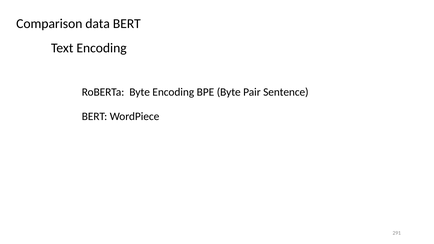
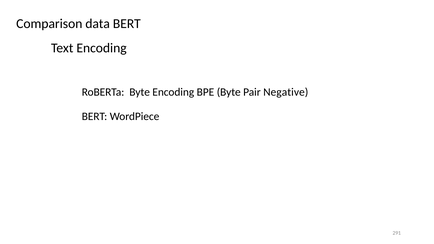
Sentence: Sentence -> Negative (286, 92)
